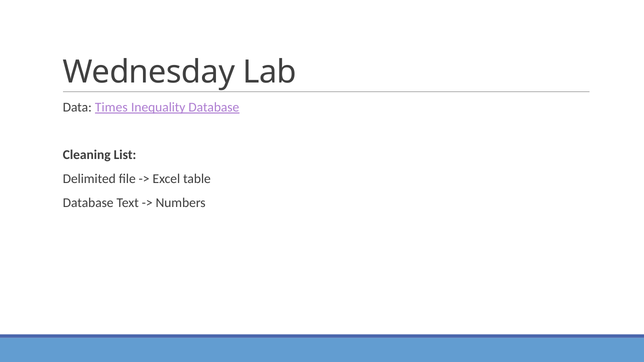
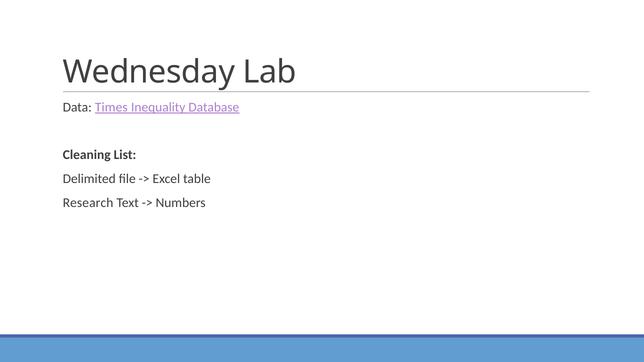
Database: Database -> Research (88, 203)
